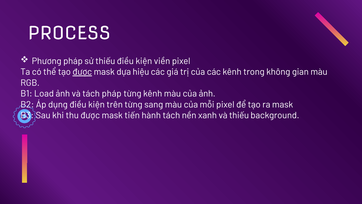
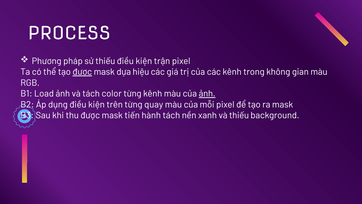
viền: viền -> trận (162, 61)
tách pháp: pháp -> color (112, 94)
ảnh underline: none -> present (207, 94)
sang: sang -> quay (154, 104)
